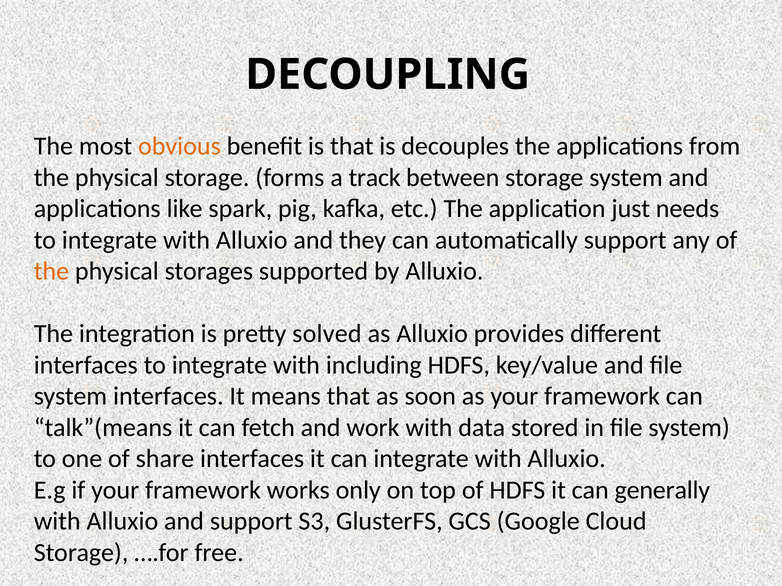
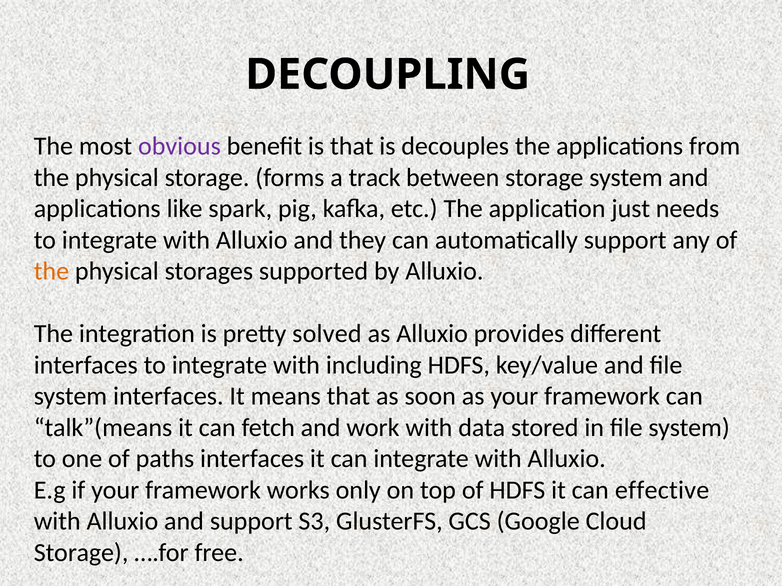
obvious colour: orange -> purple (179, 146)
share: share -> paths (165, 459)
generally: generally -> effective (662, 490)
